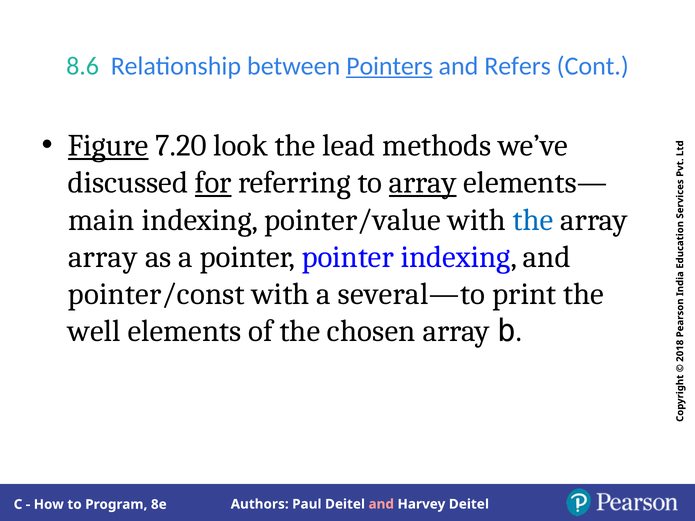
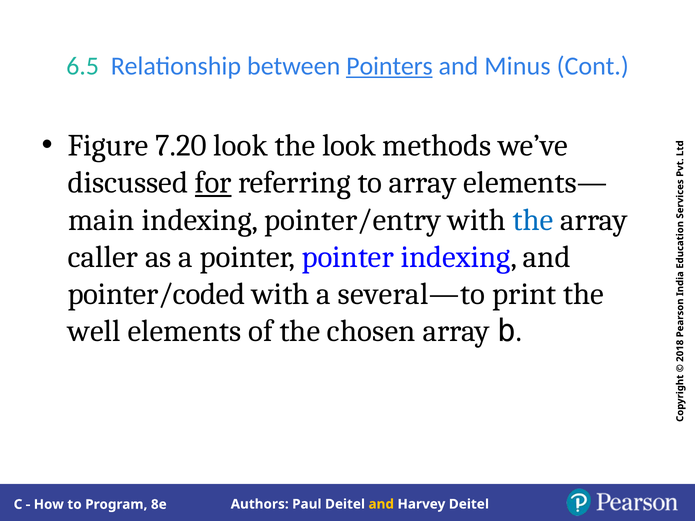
8.6: 8.6 -> 6.5 (83, 66)
Refers: Refers -> Minus (517, 66)
Figure underline: present -> none (108, 146)
the lead: lead -> look (349, 146)
array underline: present -> none (423, 183)
pointer/value: pointer/value -> pointer/entry (353, 220)
array: array -> caller (103, 257)
pointer/const: pointer/const -> pointer/coded (156, 294)
and colour: pink -> yellow (381, 504)
